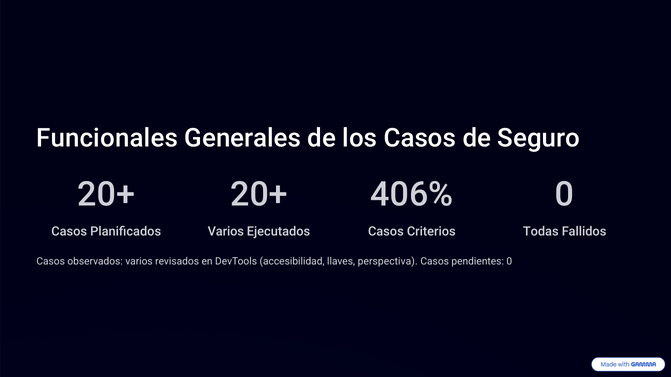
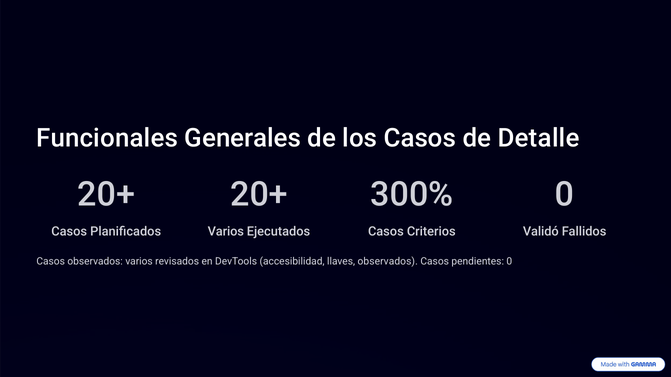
Seguro: Seguro -> Detalle (539, 138)
406%: 406% -> 300% (412, 195)
Todas: Todas -> Validó (541, 232)
llaves perspectiva: perspectiva -> observados (388, 262)
